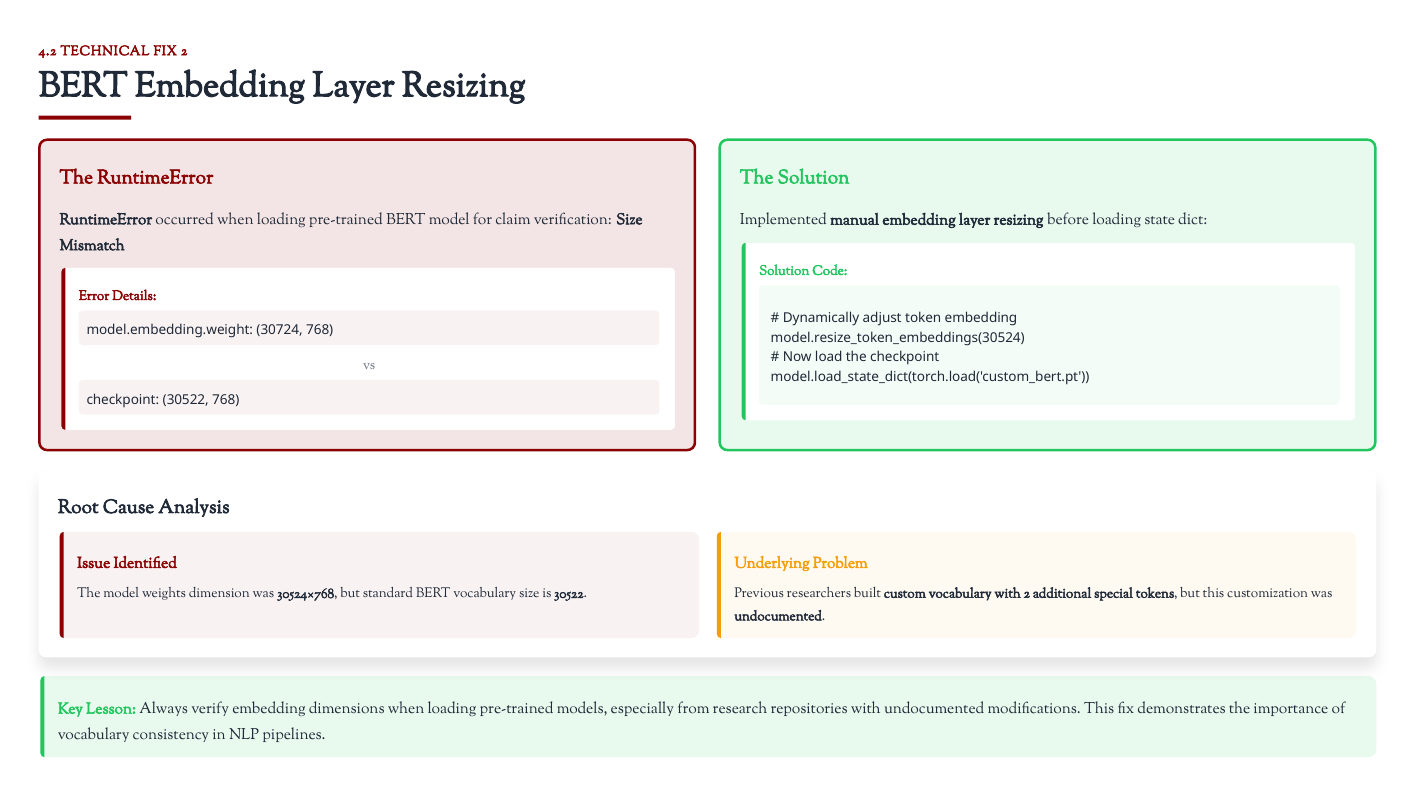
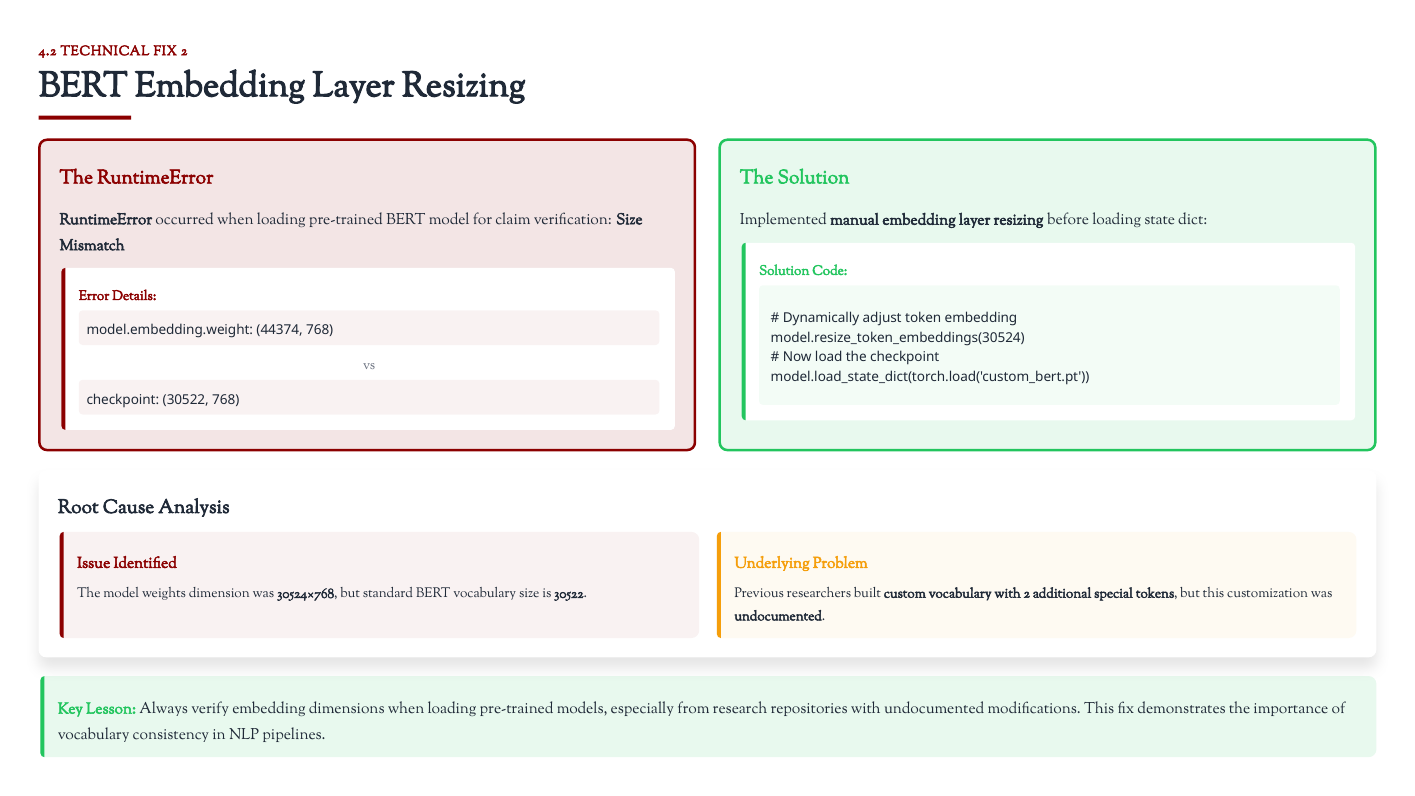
30724: 30724 -> 44374 (280, 330)
